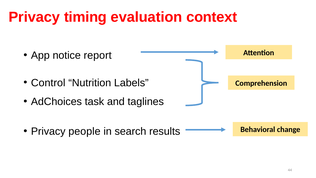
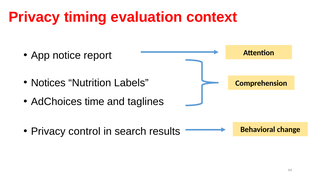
Control: Control -> Notices (48, 83)
task: task -> time (95, 102)
people: people -> control (84, 131)
